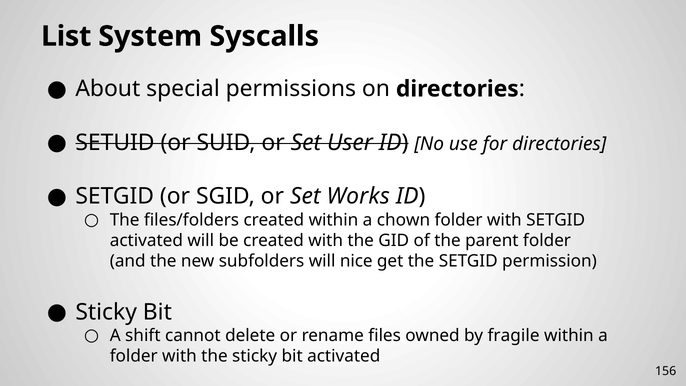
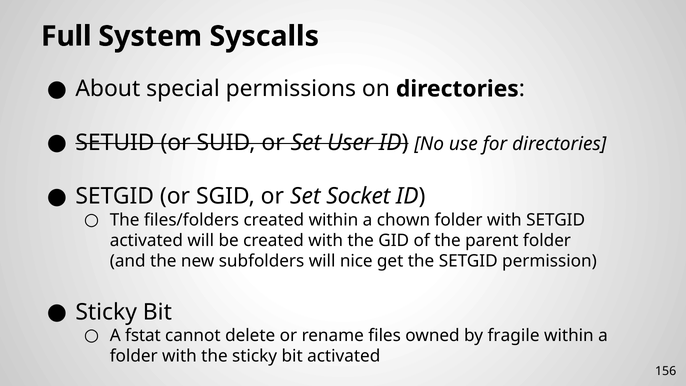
List: List -> Full (66, 36)
Works: Works -> Socket (358, 196)
shift: shift -> fstat (143, 335)
